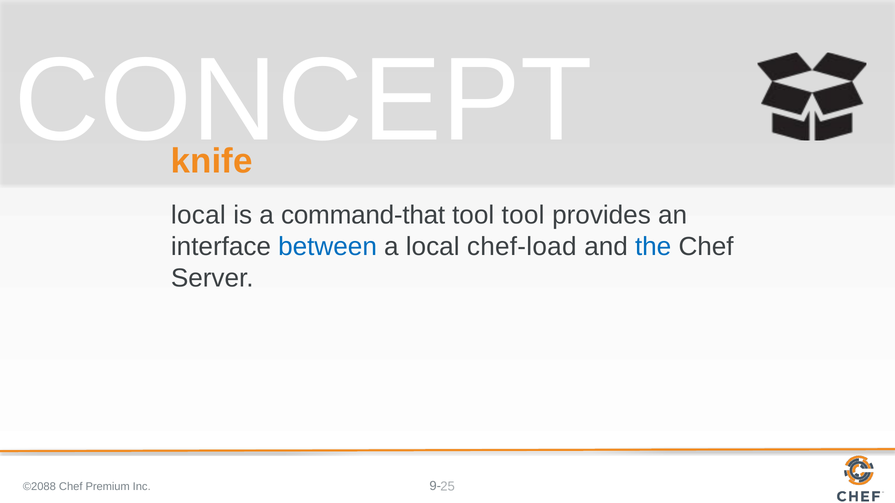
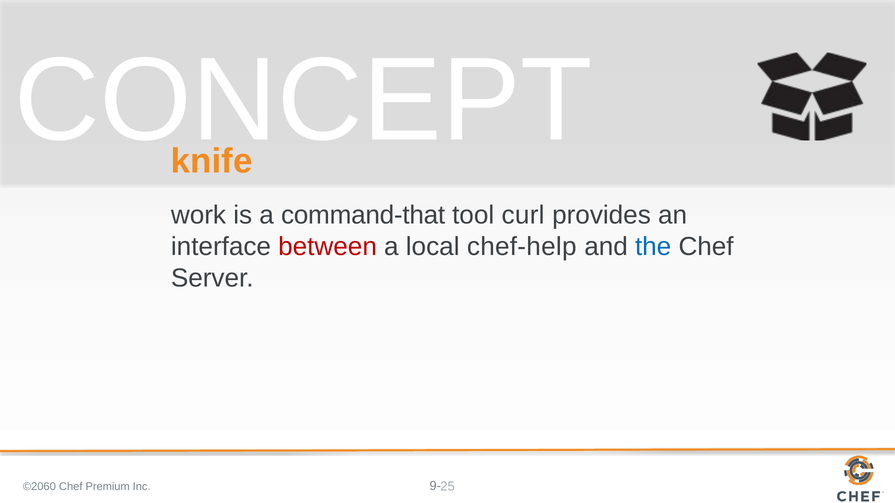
local: local -> work (199, 216)
tool tool: tool -> curl (523, 216)
between colour: blue -> red (328, 247)
chef-load: chef-load -> chef-help (522, 247)
©2088: ©2088 -> ©2060 (39, 487)
